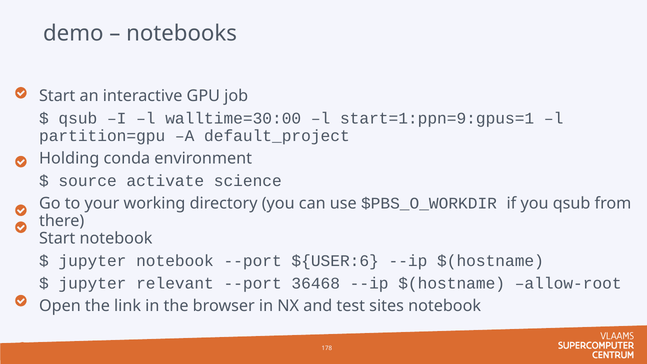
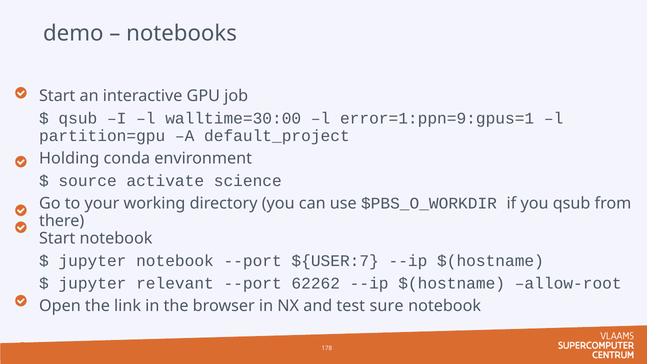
start=1:ppn=9:gpus=1: start=1:ppn=9:gpus=1 -> error=1:ppn=9:gpus=1 (437, 118)
${USER:6: ${USER:6 -> ${USER:7 (335, 261)
36468: 36468 -> 62262 (316, 283)
sites: sites -> sure (387, 306)
